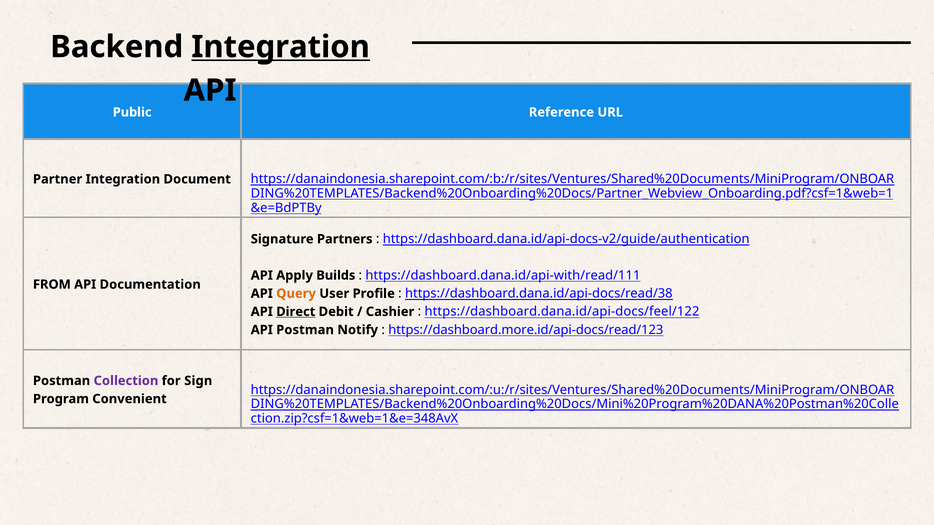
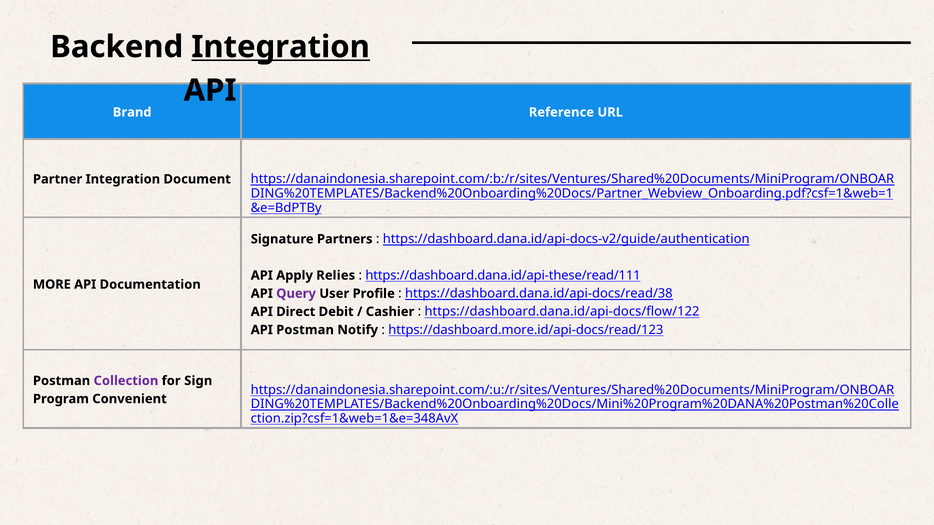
Public: Public -> Brand (132, 112)
Builds: Builds -> Relies (336, 276)
https://dashboard.dana.id/api-with/read/111: https://dashboard.dana.id/api-with/read/111 -> https://dashboard.dana.id/api-these/read/111 (503, 276)
FROM: FROM -> MORE (52, 285)
Query colour: orange -> purple (296, 294)
Direct underline: present -> none (296, 312)
https://dashboard.dana.id/api-docs/feel/122: https://dashboard.dana.id/api-docs/feel/122 -> https://dashboard.dana.id/api-docs/flow/122 (562, 312)
